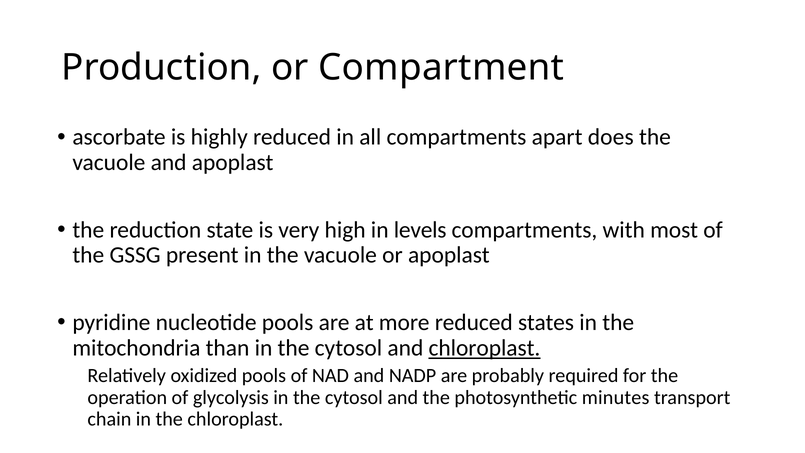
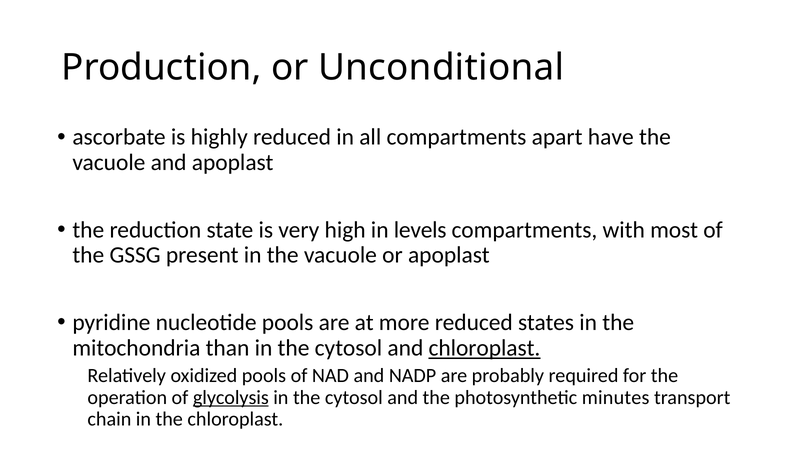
Compartment: Compartment -> Unconditional (441, 68)
does: does -> have (611, 137)
glycolysis underline: none -> present (231, 397)
